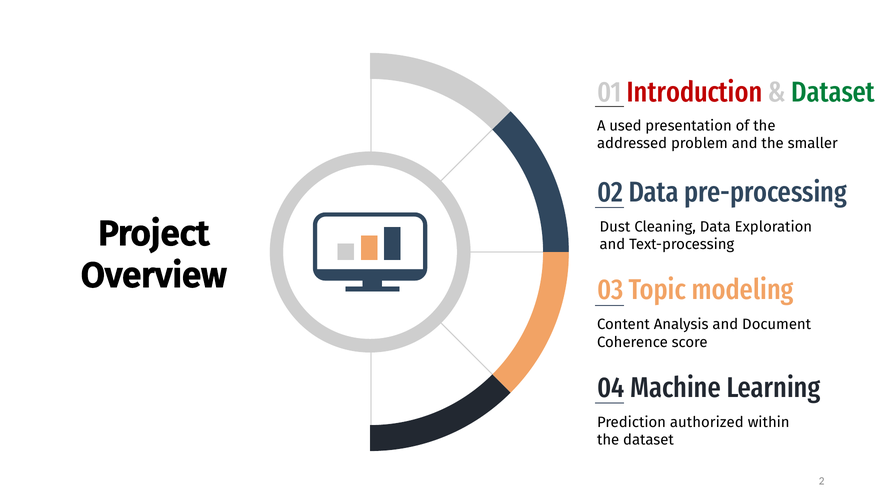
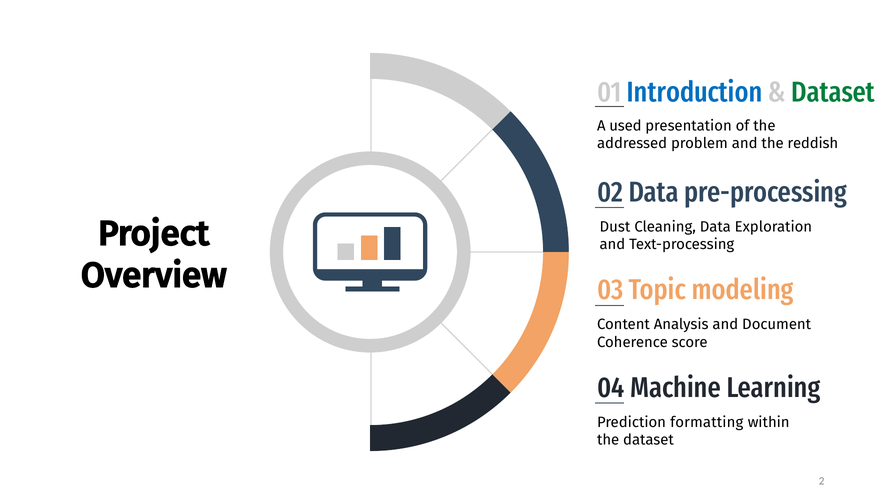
Introduction colour: red -> blue (695, 92)
smaller: smaller -> reddish (813, 143)
authorized: authorized -> formatting (707, 422)
